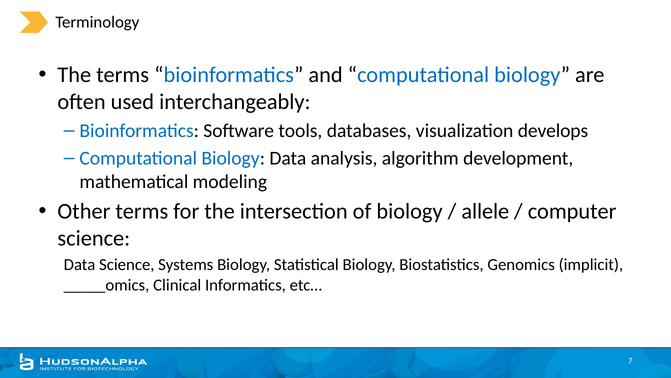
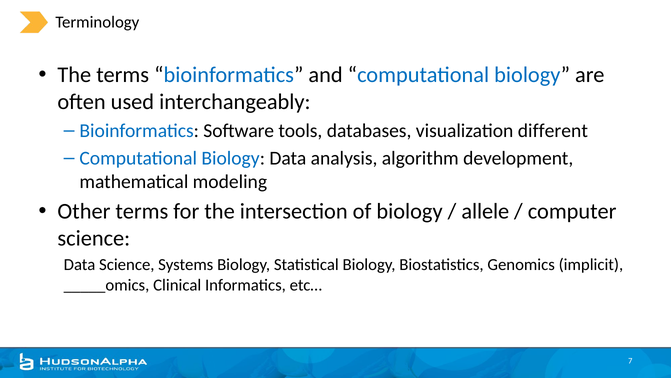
develops: develops -> different (553, 130)
